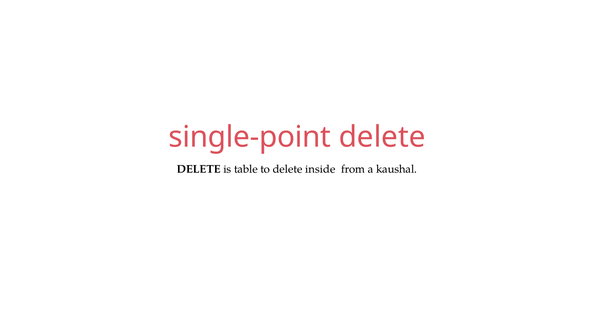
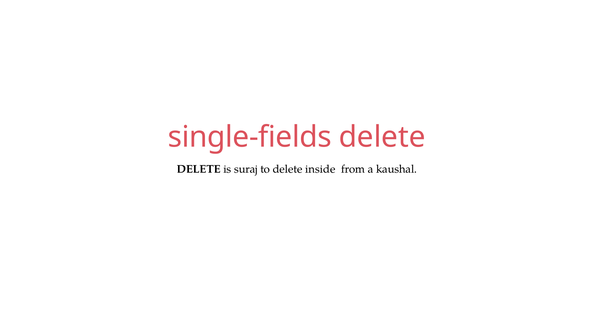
single-point: single-point -> single-fields (250, 137)
table: table -> suraj (246, 169)
